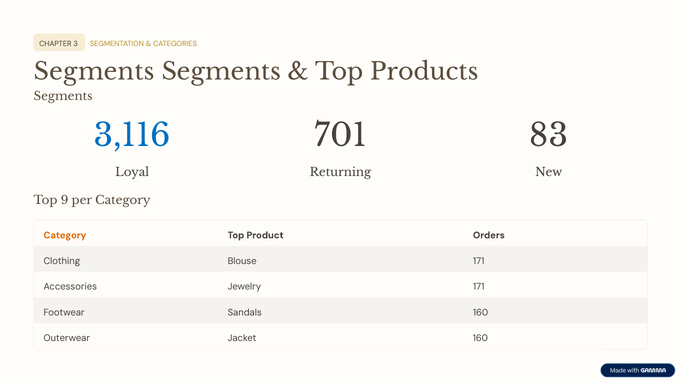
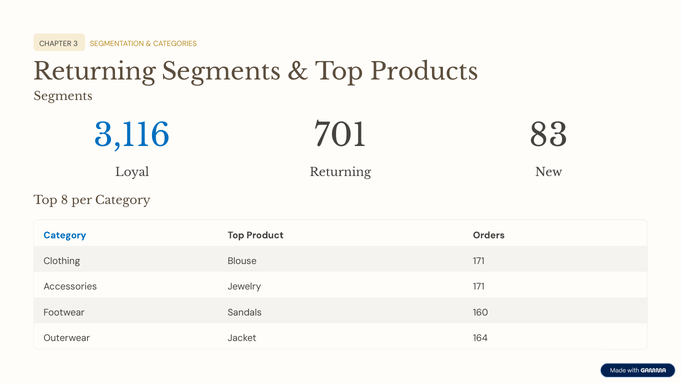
Segments: Segments -> Returning (95, 72)
9: 9 -> 8 (65, 200)
Category colour: orange -> blue (65, 235)
Jacket 160: 160 -> 164 (480, 338)
